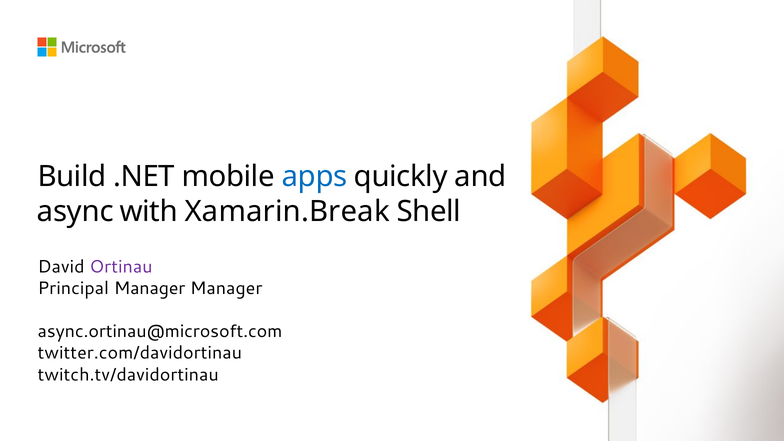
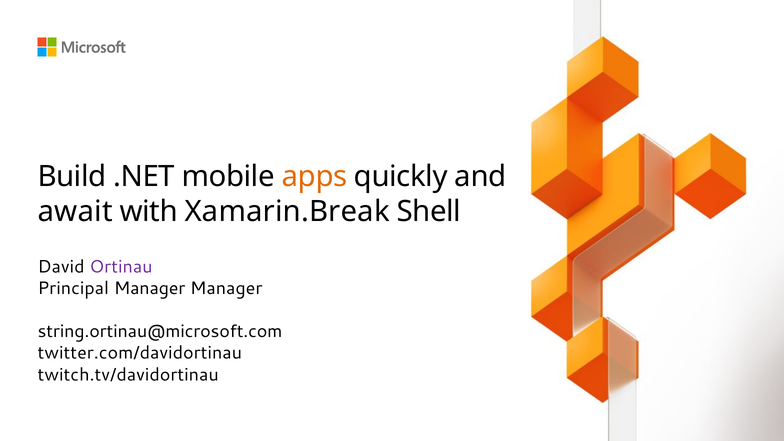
apps colour: blue -> orange (314, 176)
async: async -> await (75, 212)
async.ortinau@microsoft.com: async.ortinau@microsoft.com -> string.ortinau@microsoft.com (160, 331)
